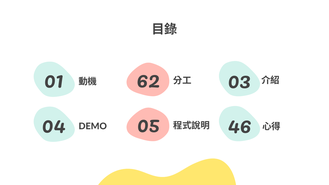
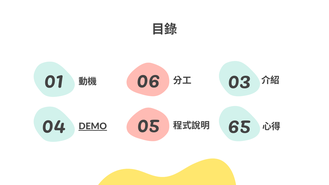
62: 62 -> 06 (148, 80)
46: 46 -> 65 (239, 126)
DEMO underline: none -> present (93, 126)
